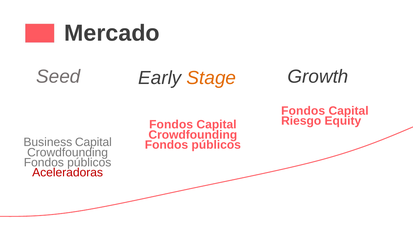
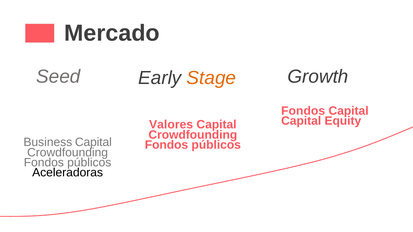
Riesgo: Riesgo -> Capital (301, 121)
Fondos: Fondos -> Valores (171, 125)
Aceleradoras colour: red -> black (68, 173)
